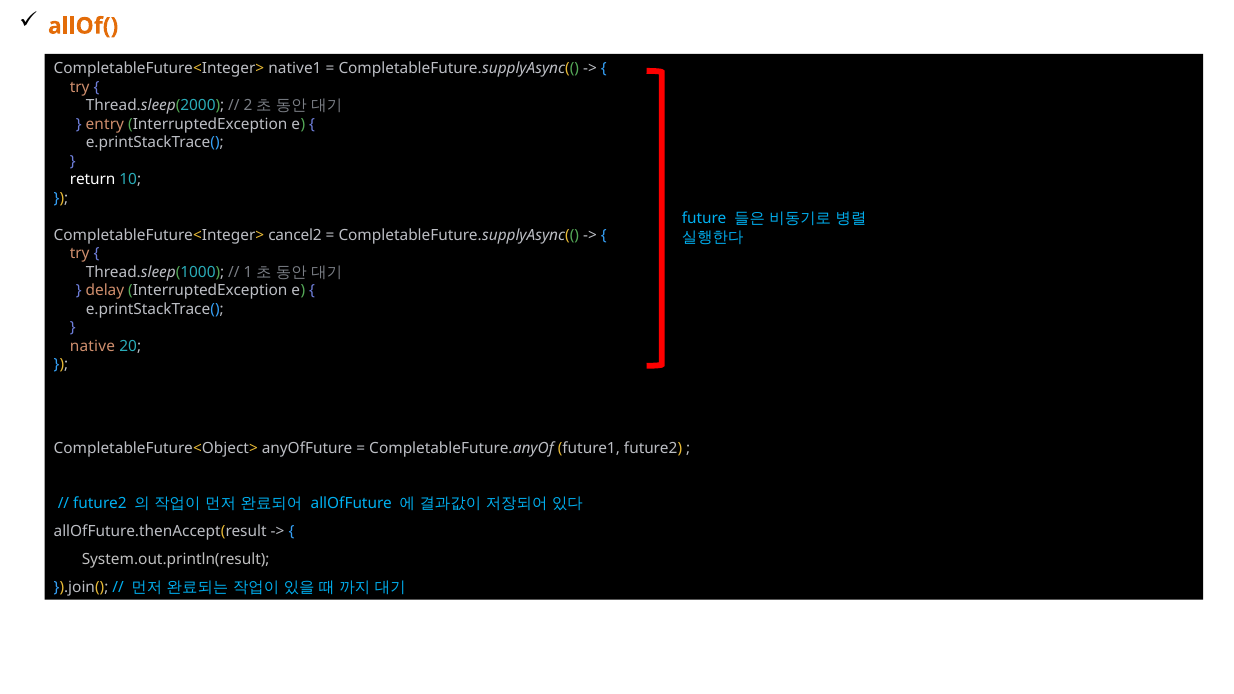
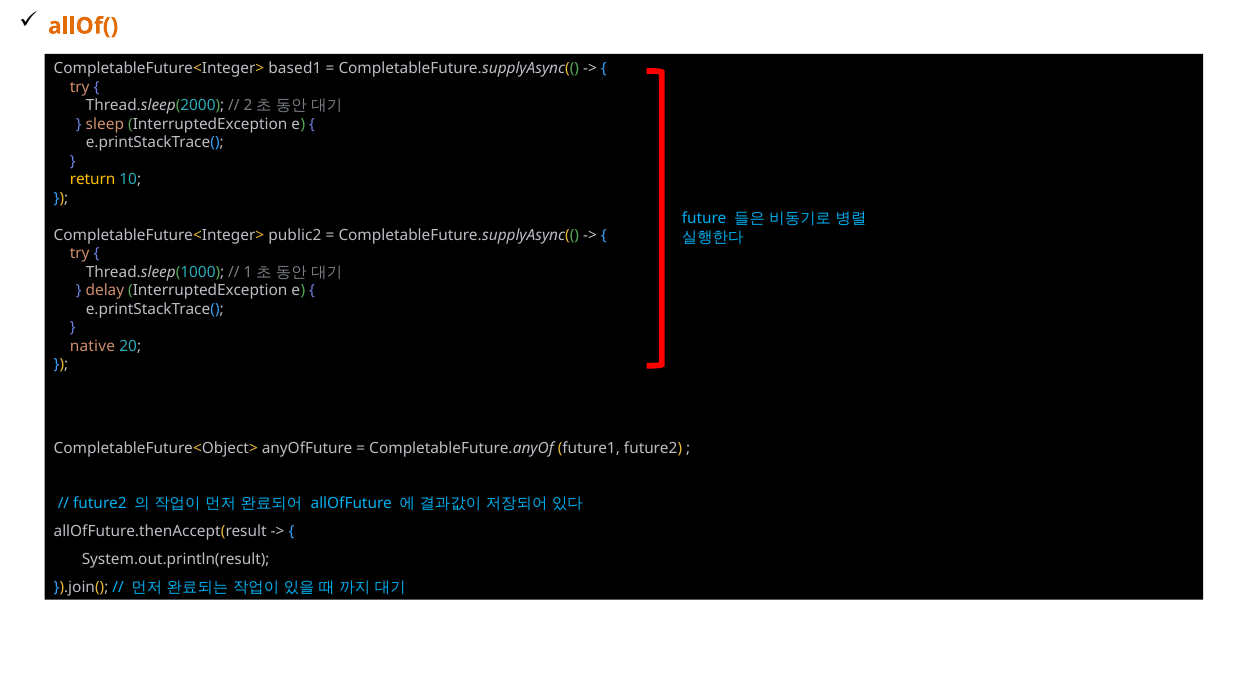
native1: native1 -> based1 (295, 69)
entry: entry -> sleep (105, 124)
return colour: white -> yellow (93, 180)
cancel2: cancel2 -> public2 (295, 235)
